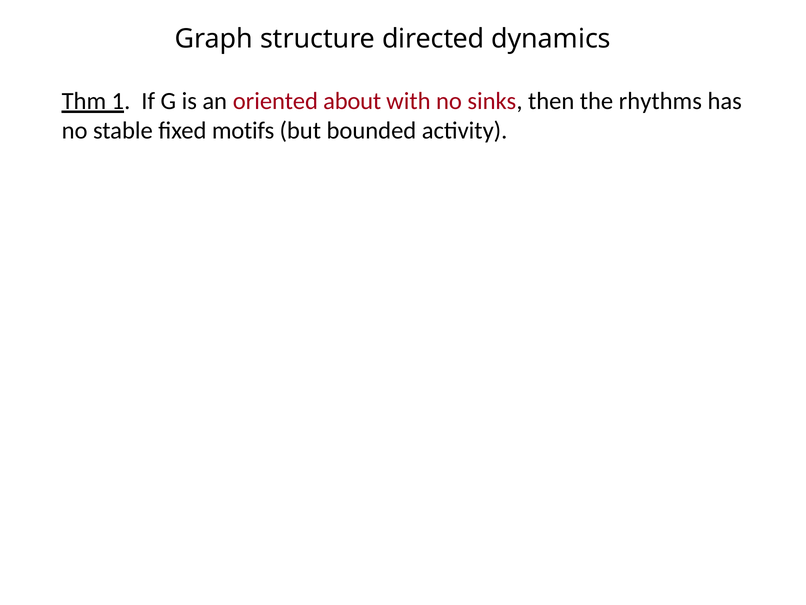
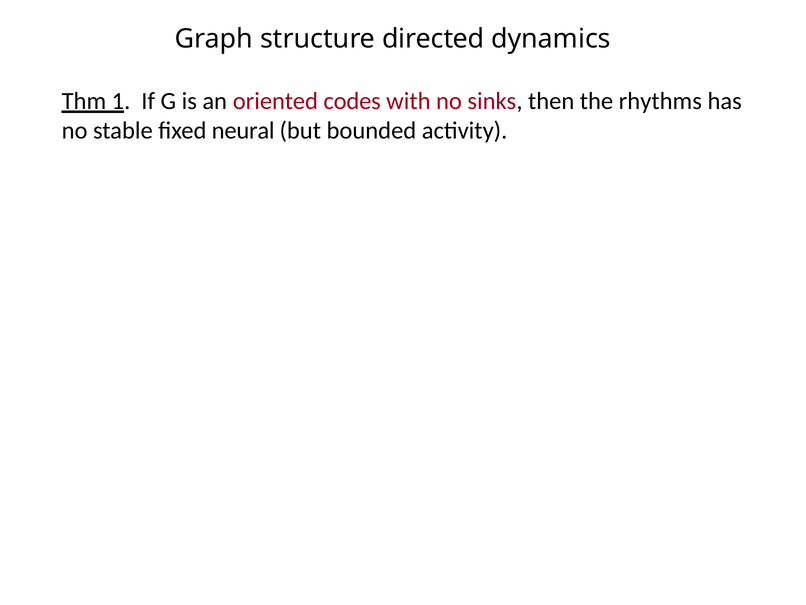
about: about -> codes (352, 101)
motifs: motifs -> neural (243, 131)
